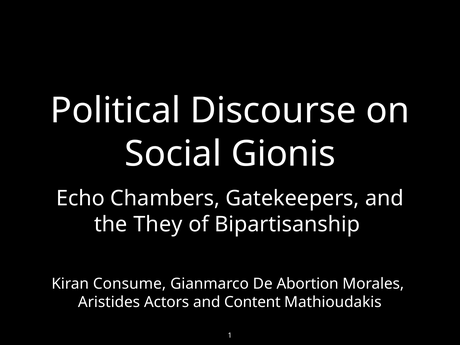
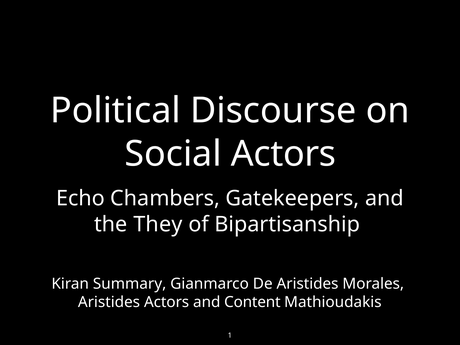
Social Gionis: Gionis -> Actors (283, 154)
Consume: Consume -> Summary (130, 284)
De Abortion: Abortion -> Aristides (308, 284)
